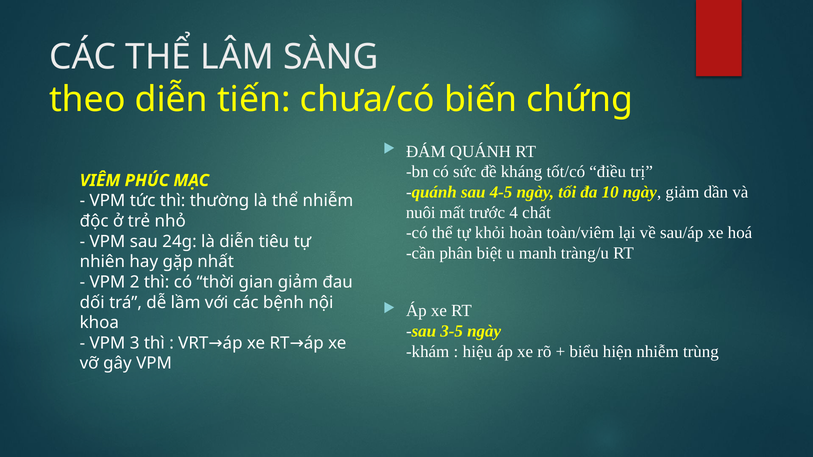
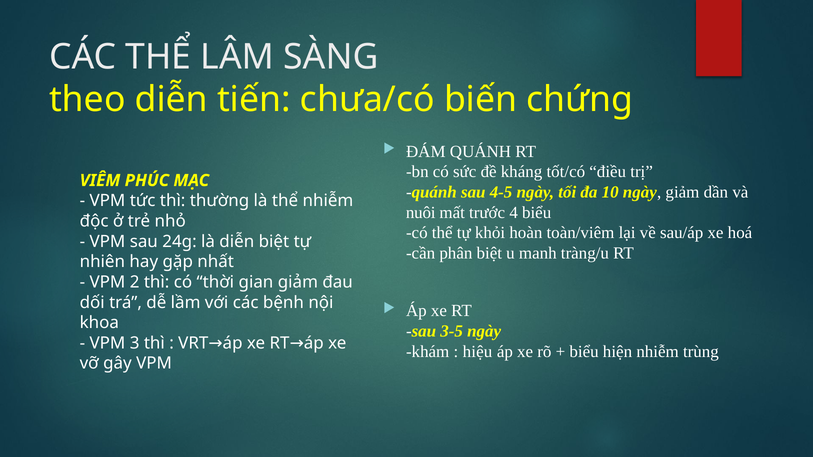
4 chất: chất -> biểu (537, 213)
diễn tiêu: tiêu -> biệt (274, 242)
